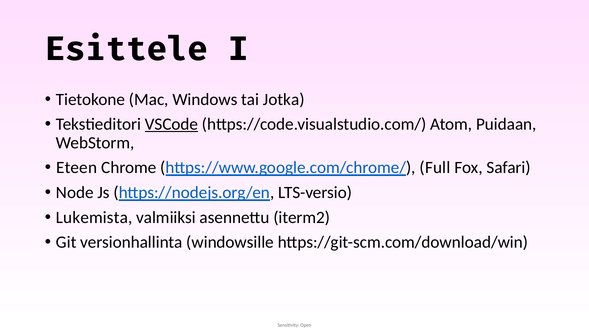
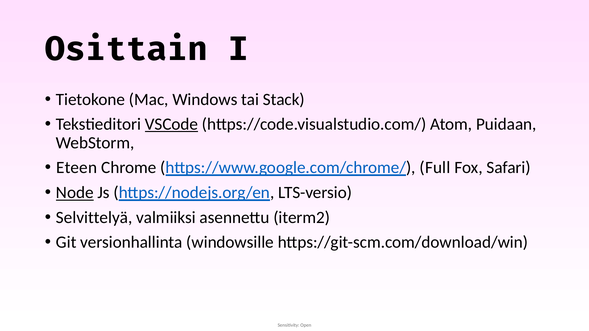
Esittele: Esittele -> Osittain (126, 49)
Jotka: Jotka -> Stack (284, 100)
Node underline: none -> present (75, 193)
Lukemista: Lukemista -> Selvittelyä (94, 218)
